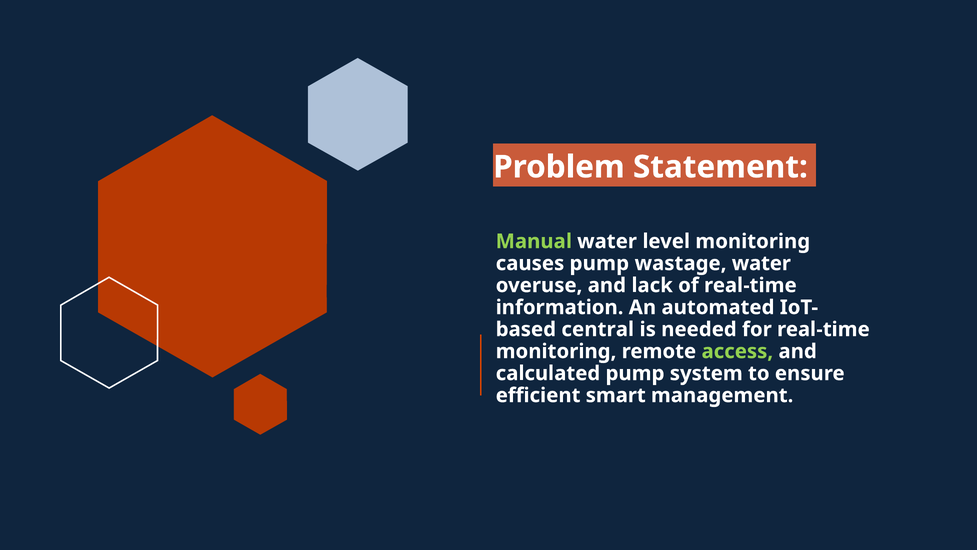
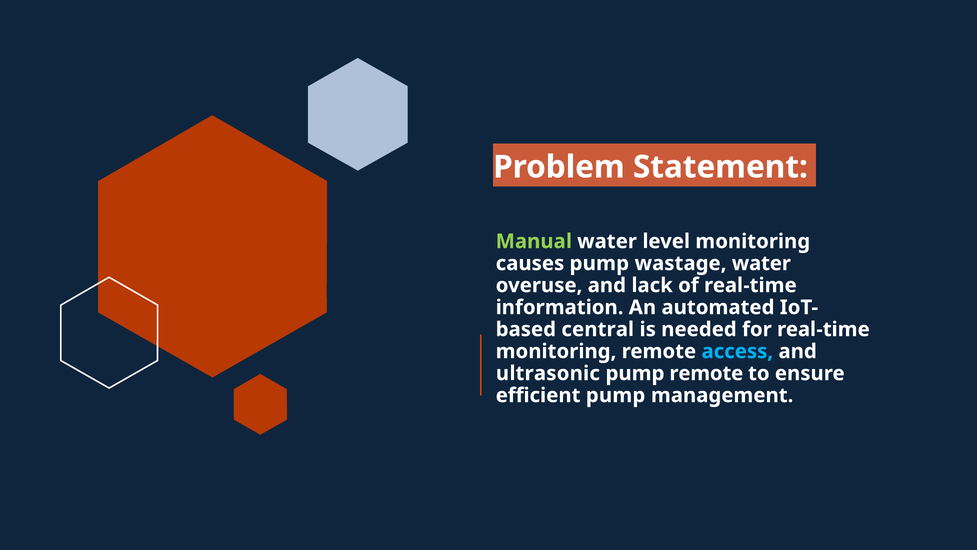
access colour: light green -> light blue (737, 351)
calculated: calculated -> ultrasonic (548, 373)
pump system: system -> remote (706, 373)
efficient smart: smart -> pump (616, 395)
